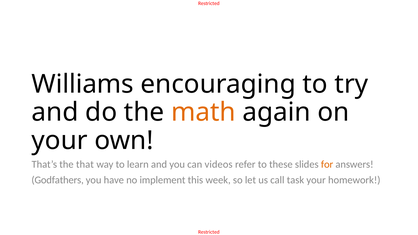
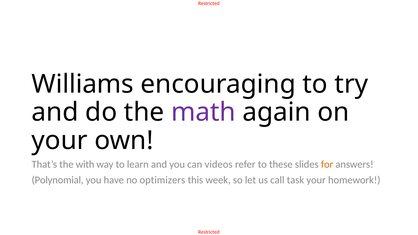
math colour: orange -> purple (203, 112)
that: that -> with (85, 165)
Godfathers: Godfathers -> Polynomial (58, 180)
implement: implement -> optimizers (162, 180)
